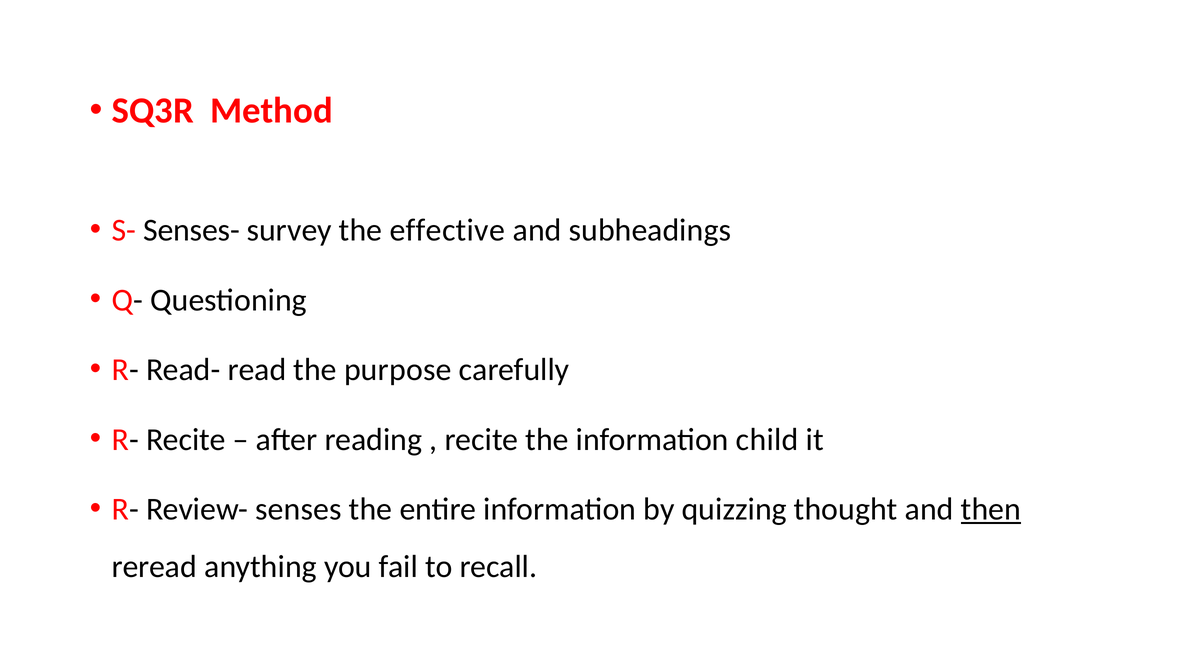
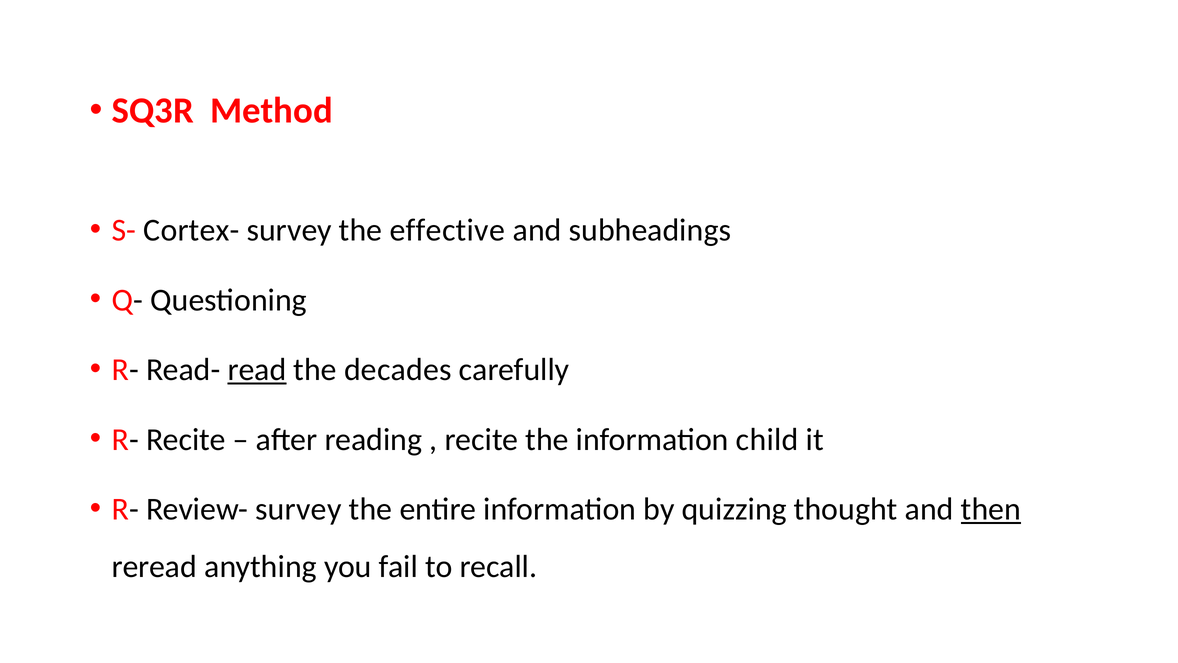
Senses-: Senses- -> Cortex- (191, 230)
read underline: none -> present (257, 370)
purpose: purpose -> decades (398, 370)
Review- senses: senses -> survey (298, 509)
